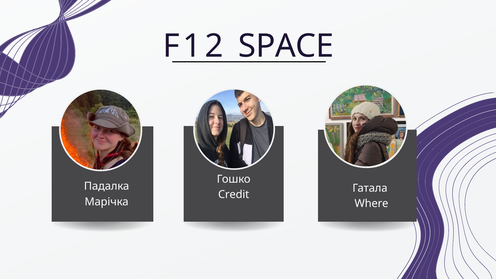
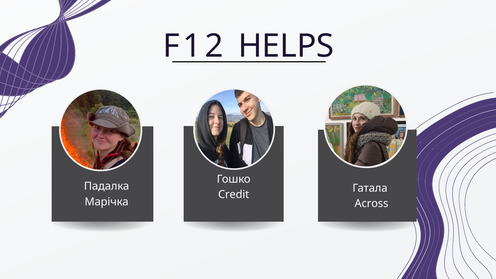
SPACE: SPACE -> HELPS (286, 46)
Where: Where -> Across (371, 204)
